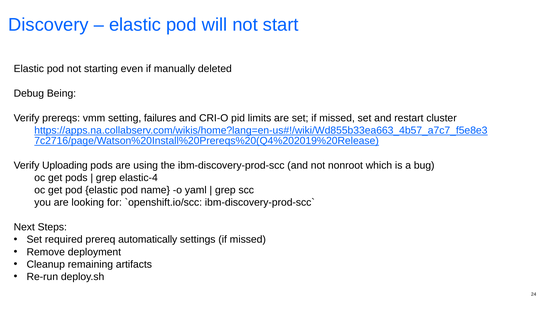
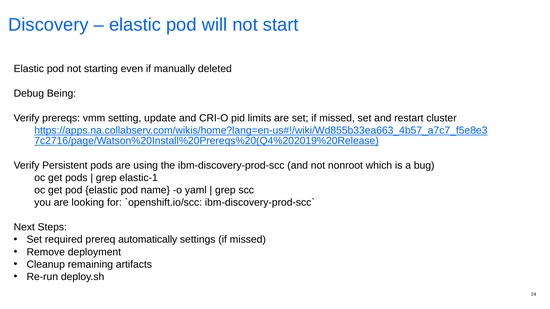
failures: failures -> update (160, 118)
Uploading: Uploading -> Persistent (65, 166)
elastic-4: elastic-4 -> elastic-1 (139, 178)
